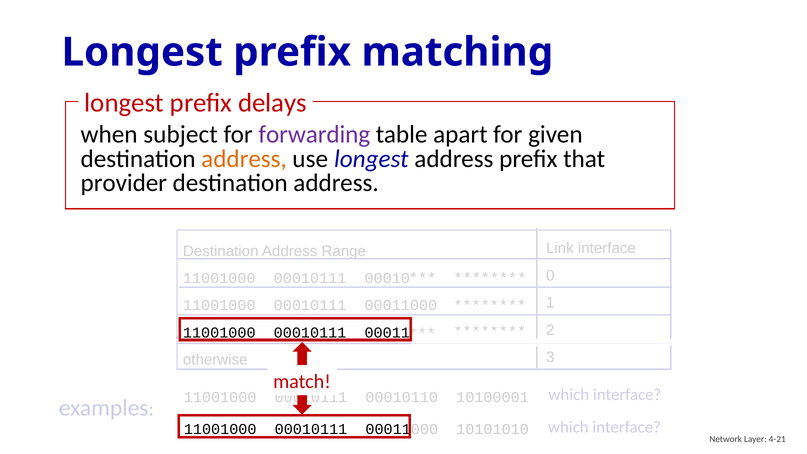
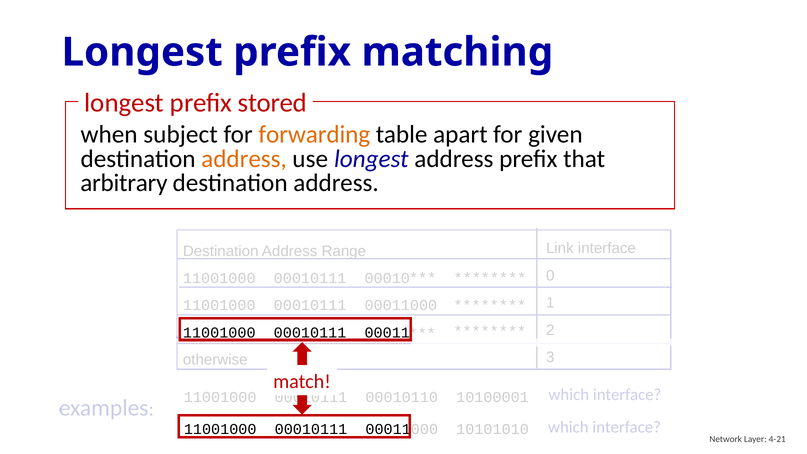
delays: delays -> stored (272, 103)
forwarding colour: purple -> orange (314, 135)
provider: provider -> arbitrary (124, 183)
